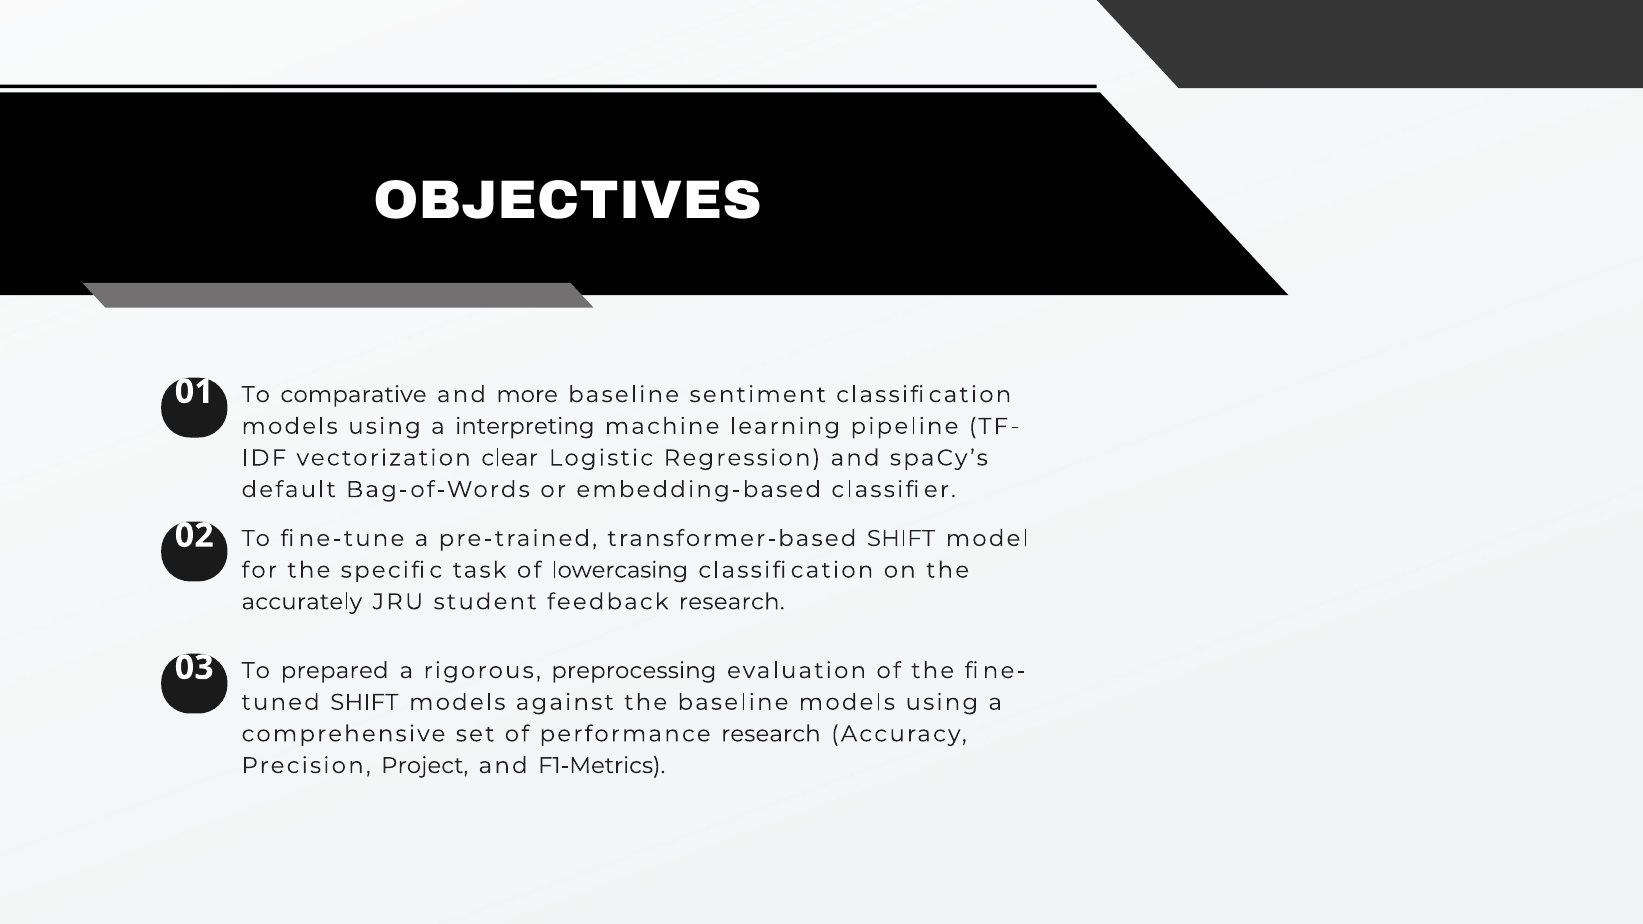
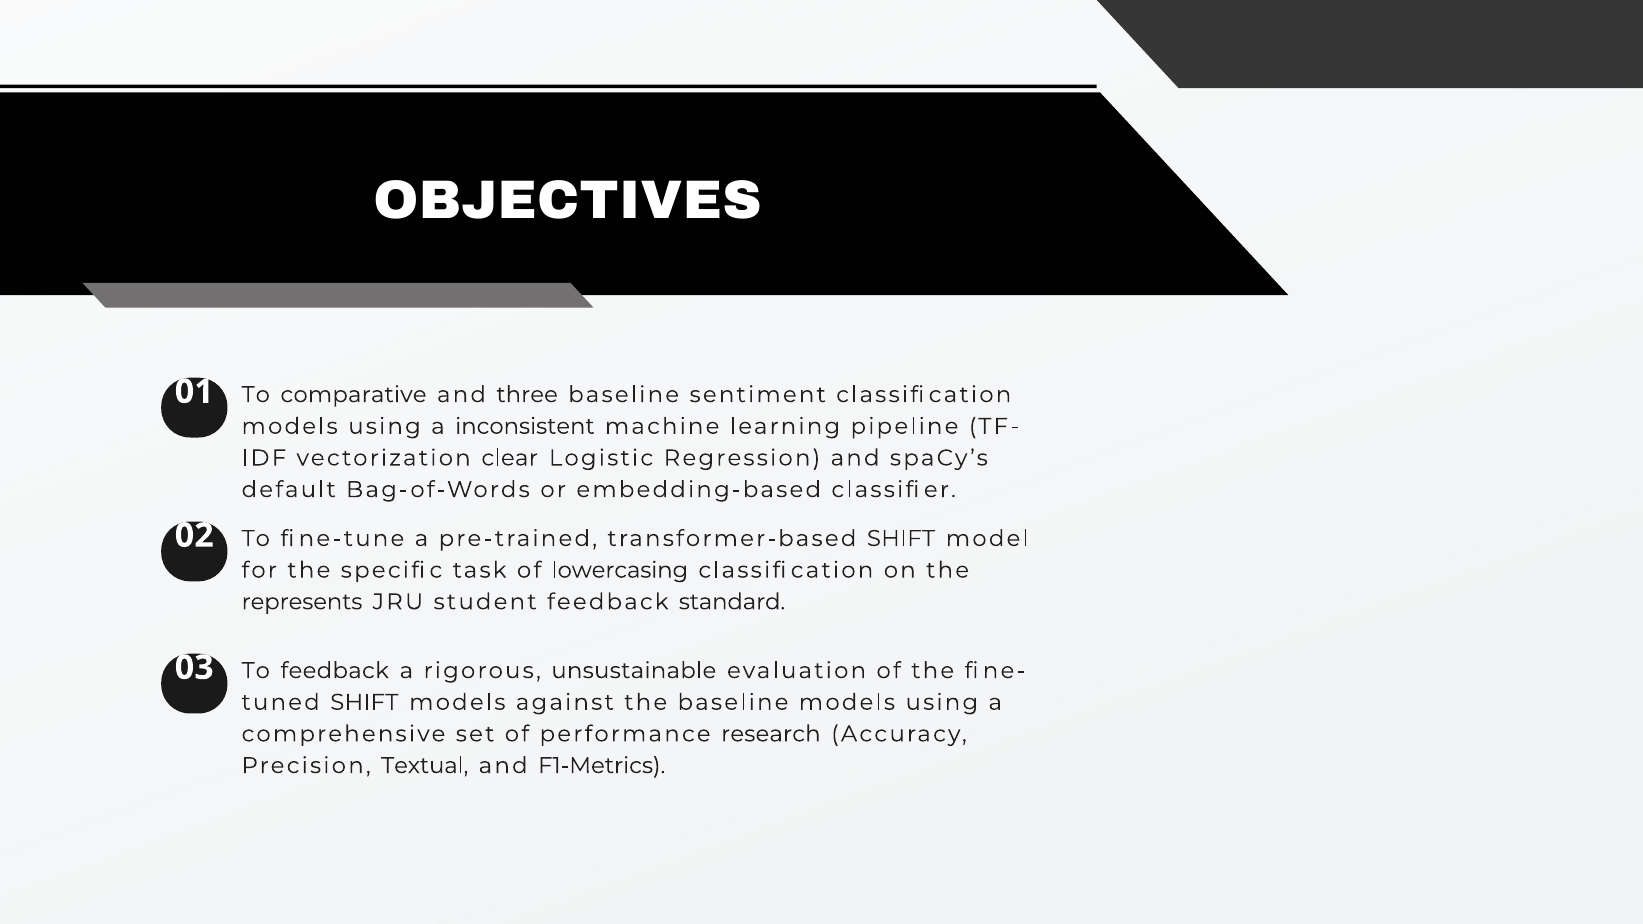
more: more -> three (527, 395)
interpreting: interpreting -> inconsistent (525, 426)
accurately: accurately -> represents (302, 602)
feedback research: research -> standard (732, 602)
To prepared: prepared -> feedback (335, 671)
preprocessing: preprocessing -> unsustainable (634, 671)
Project: Project -> Textual (425, 766)
